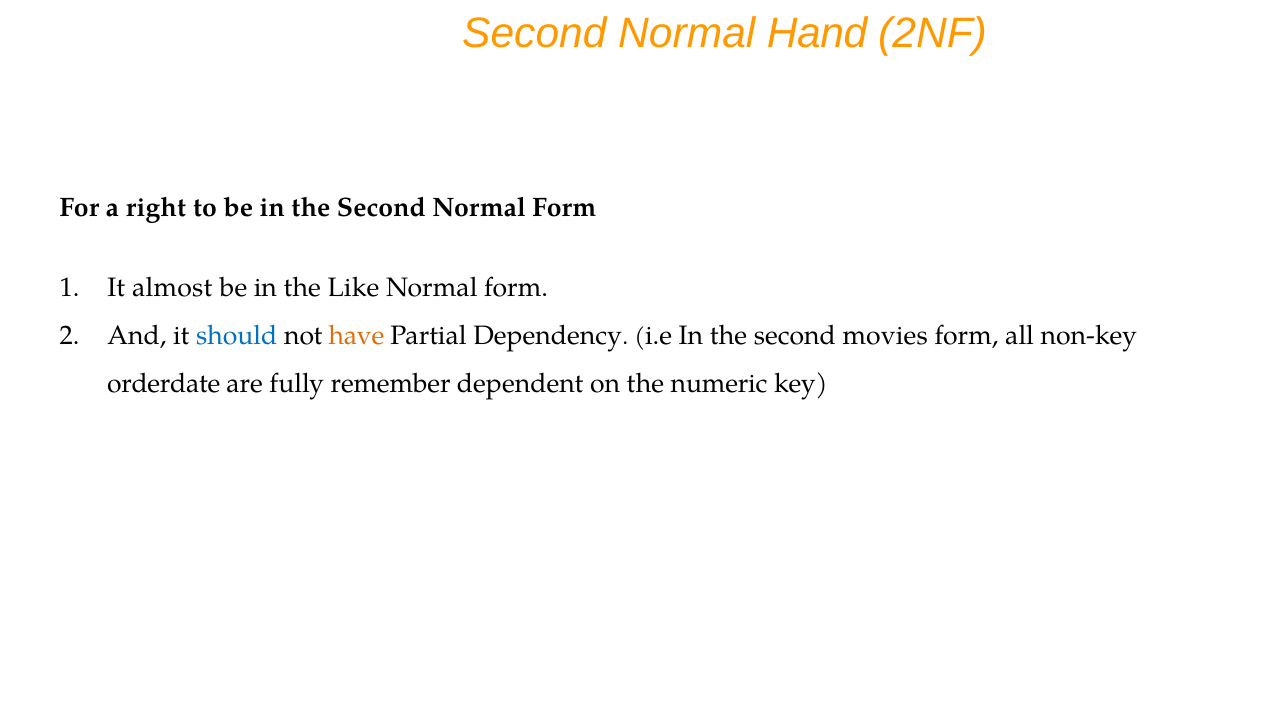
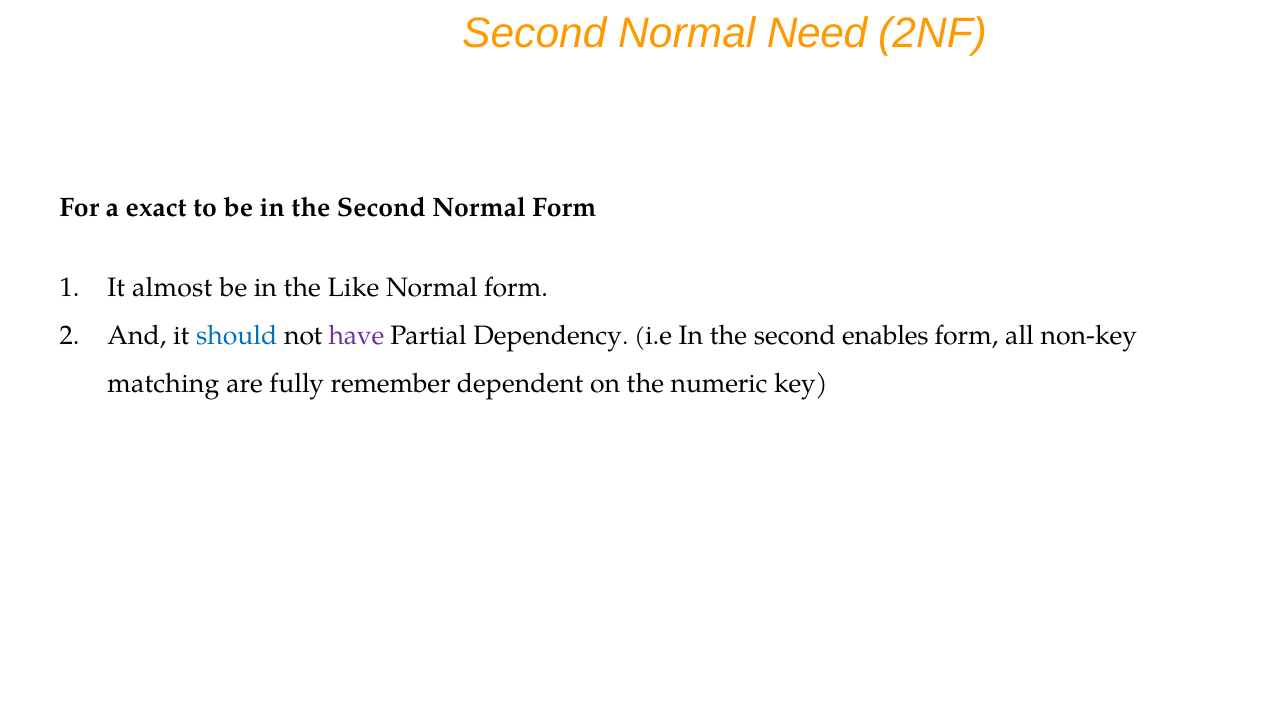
Hand: Hand -> Need (817, 33)
right: right -> exact (156, 208)
have colour: orange -> purple (357, 336)
movies: movies -> enables (885, 336)
orderdate: orderdate -> matching (163, 384)
